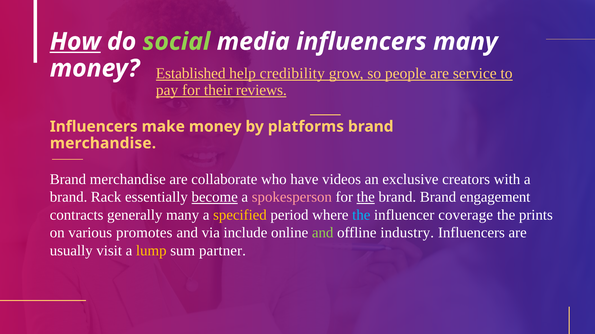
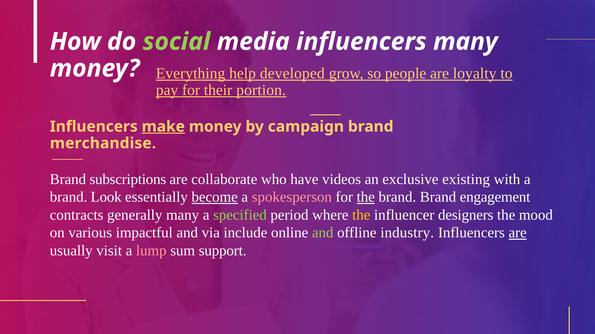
How underline: present -> none (75, 42)
Established: Established -> Everything (191, 73)
credibility: credibility -> developed (292, 73)
service: service -> loyalty (475, 73)
reviews: reviews -> portion (261, 90)
make underline: none -> present (163, 127)
platforms: platforms -> campaign (306, 127)
merchandise: merchandise -> subscriptions (128, 180)
creators: creators -> existing (466, 180)
Rack: Rack -> Look (106, 197)
specified colour: yellow -> light green (240, 215)
the colour: light blue -> yellow (361, 215)
coverage: coverage -> designers (466, 215)
prints: prints -> mood (536, 215)
promotes: promotes -> impactful (144, 233)
are underline: none -> present (518, 233)
lump colour: yellow -> pink (151, 251)
partner: partner -> support (223, 251)
